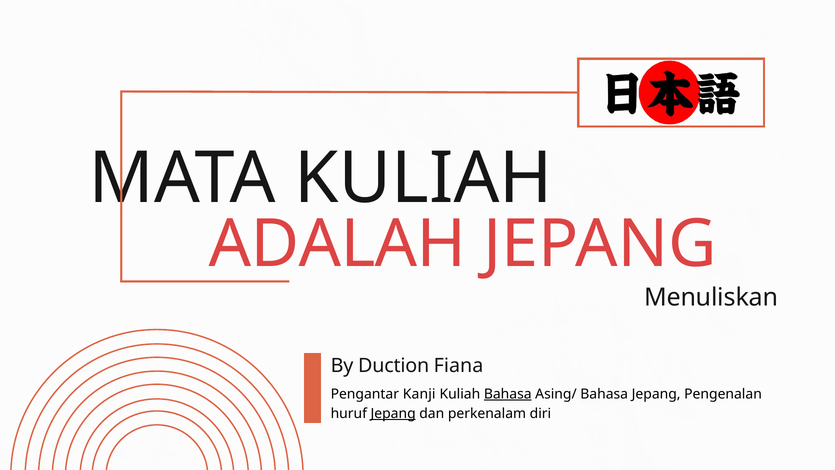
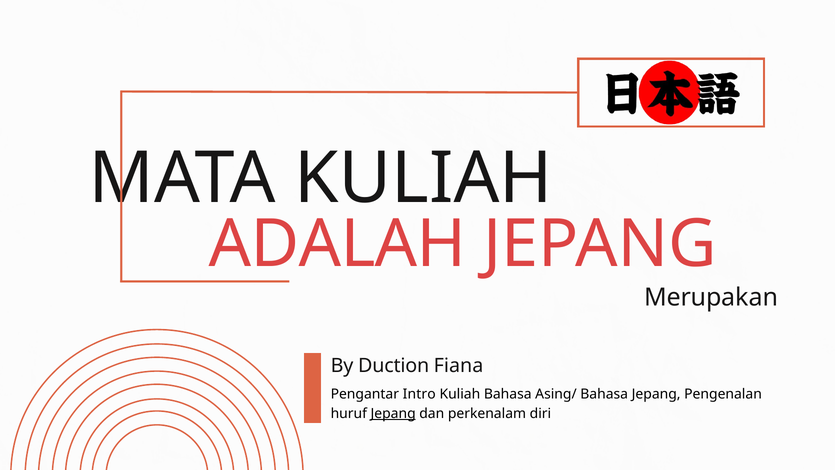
Menuliskan: Menuliskan -> Merupakan (711, 297)
Kanji: Kanji -> Intro (419, 394)
Bahasa underline: present -> none (508, 394)
